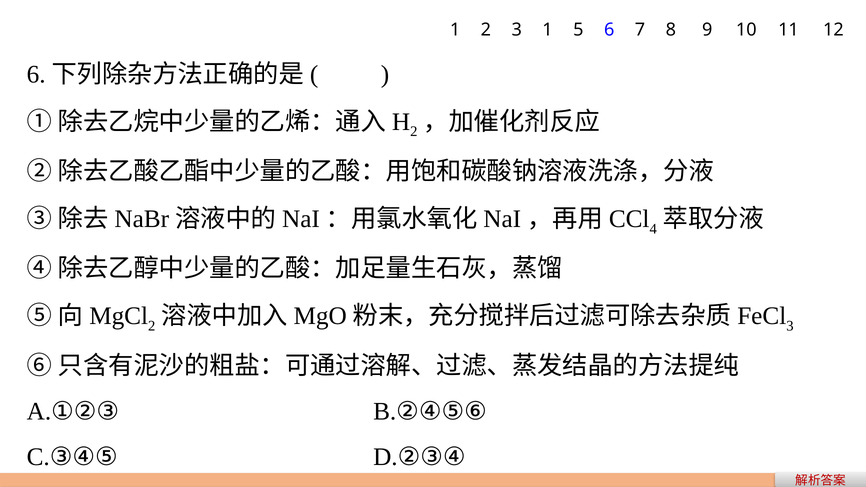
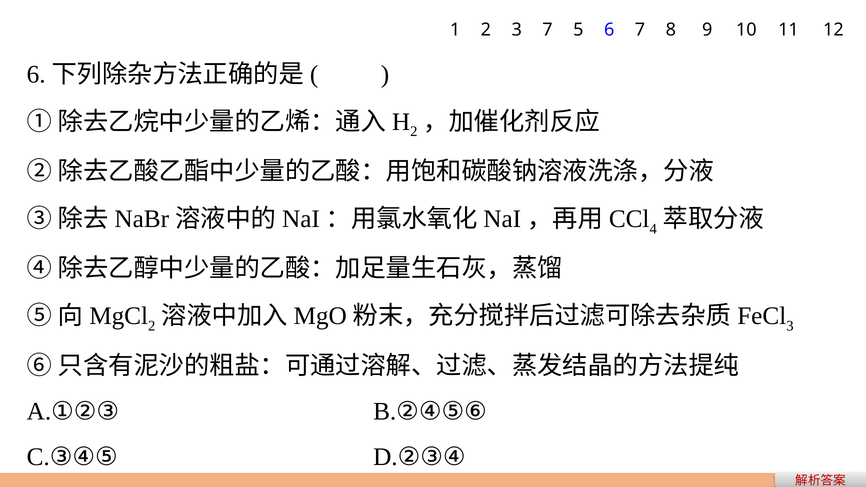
3 1: 1 -> 7 (548, 30)
